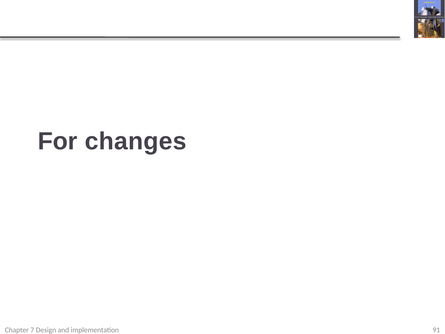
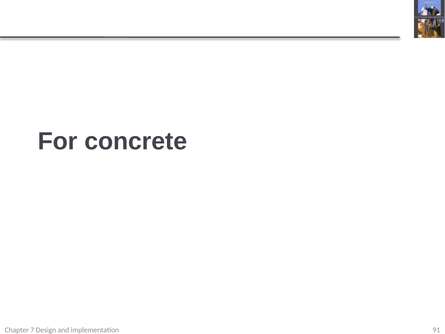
changes: changes -> concrete (136, 141)
